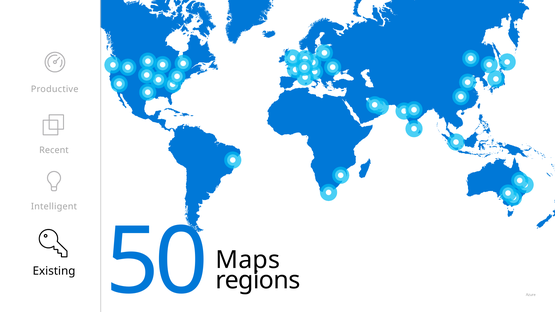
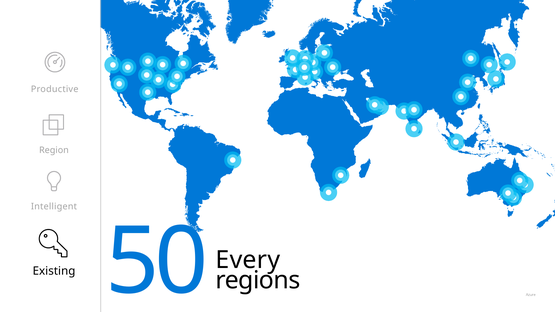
Recent: Recent -> Region (54, 150)
Maps: Maps -> Every (248, 260)
